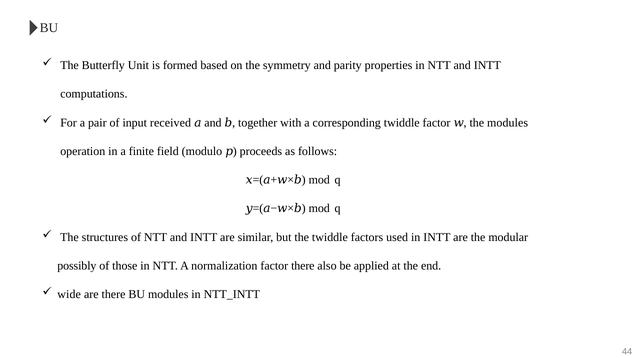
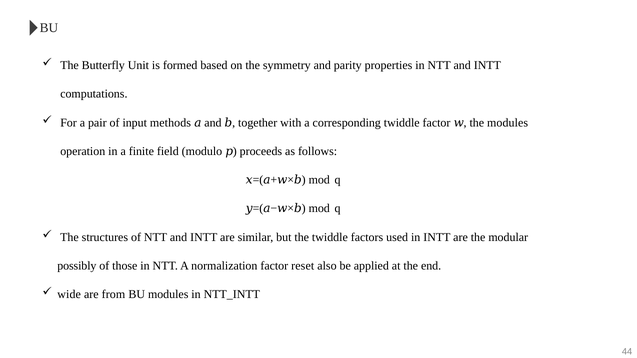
received: received -> methods (170, 123)
factor there: there -> reset (303, 266)
are there: there -> from (113, 295)
